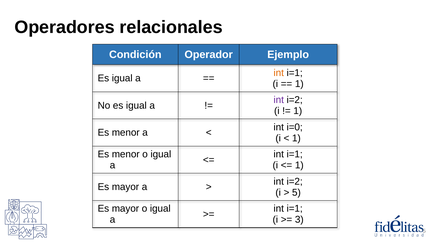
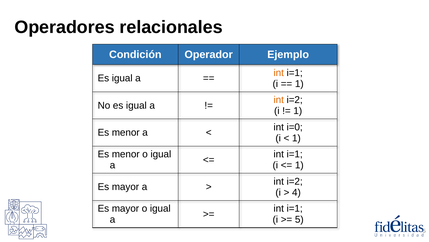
int colour: purple -> orange (279, 100)
5: 5 -> 4 (296, 192)
3: 3 -> 5 (299, 219)
